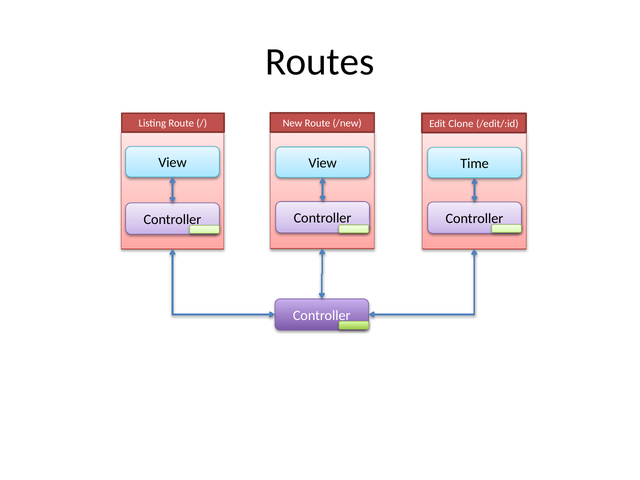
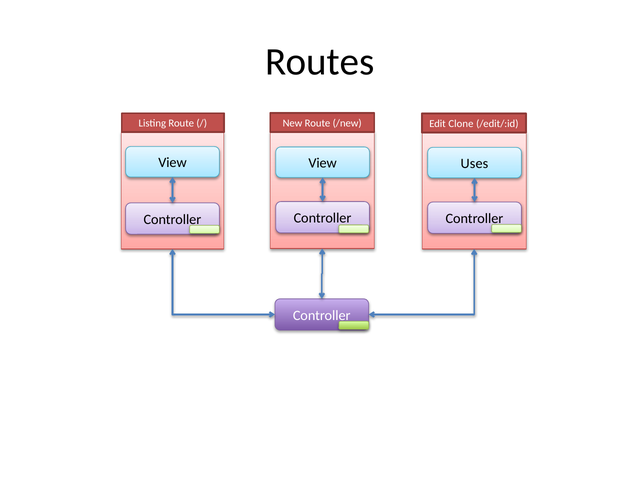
Time: Time -> Uses (474, 164)
